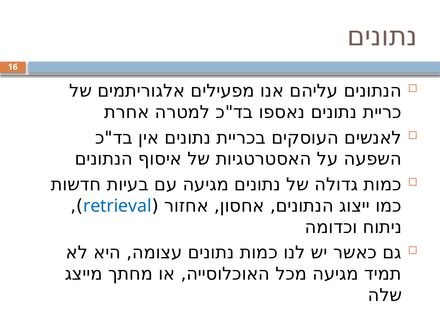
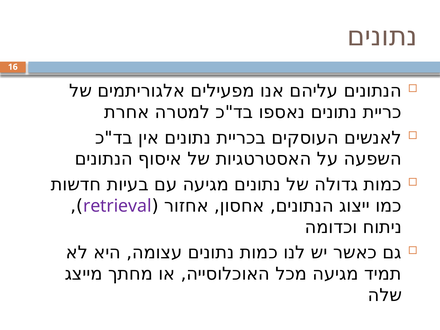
retrieval colour: blue -> purple (117, 206)
